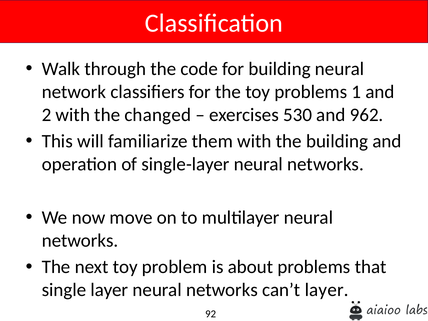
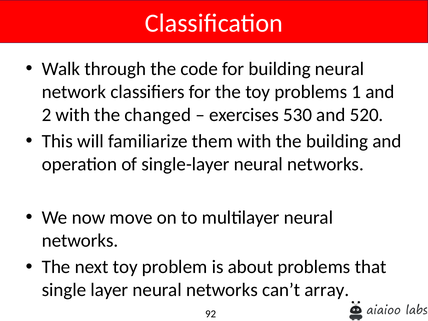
962: 962 -> 520 (367, 115)
can’t layer: layer -> array (327, 290)
